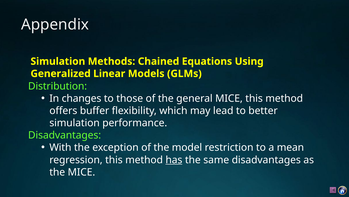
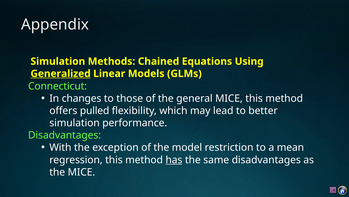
Generalized underline: none -> present (61, 73)
Distribution: Distribution -> Connecticut (58, 86)
buffer: buffer -> pulled (95, 110)
